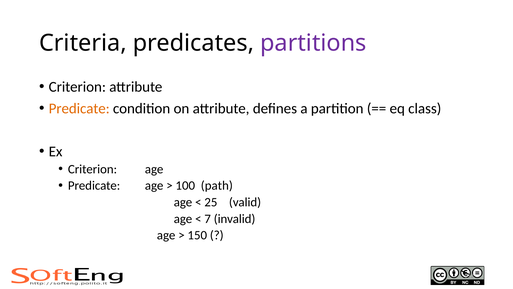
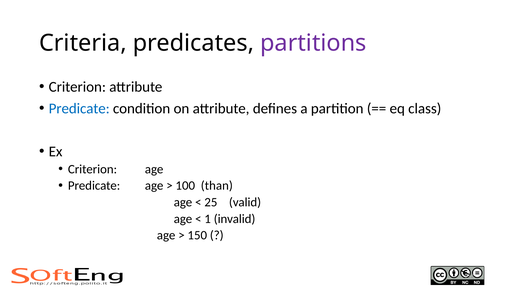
Predicate colour: orange -> blue (79, 108)
path: path -> than (217, 185)
7: 7 -> 1 (208, 218)
